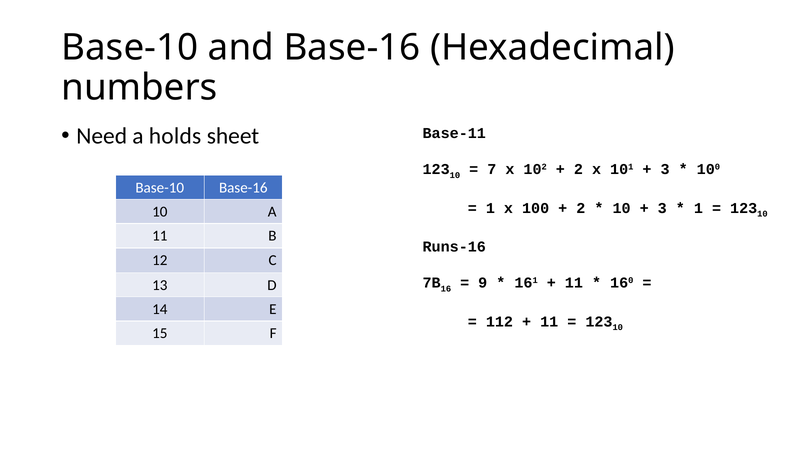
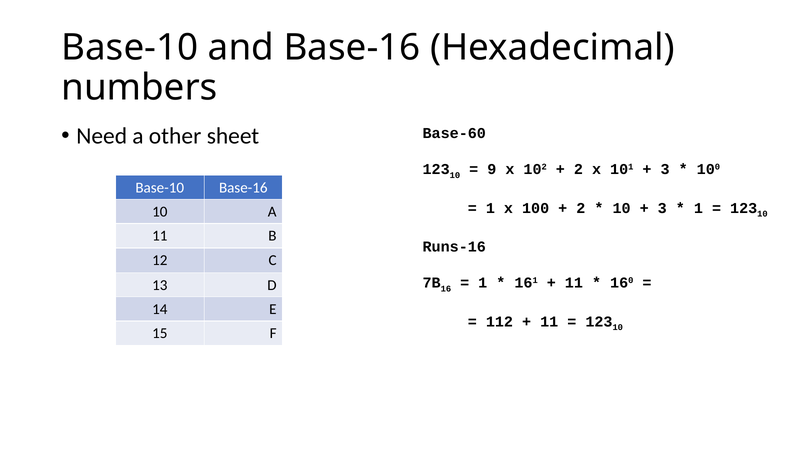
holds: holds -> other (175, 136)
Base-11: Base-11 -> Base-60 (454, 133)
7: 7 -> 9 (492, 170)
9: 9 -> 1 (483, 283)
